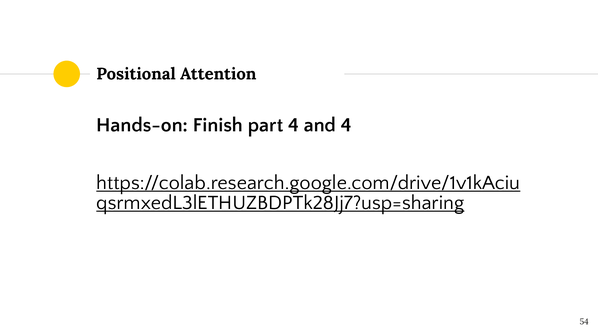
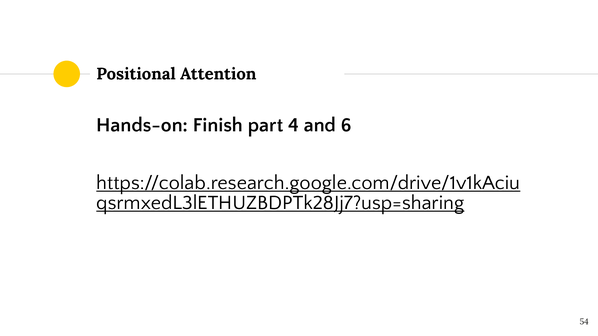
and 4: 4 -> 6 (346, 125)
